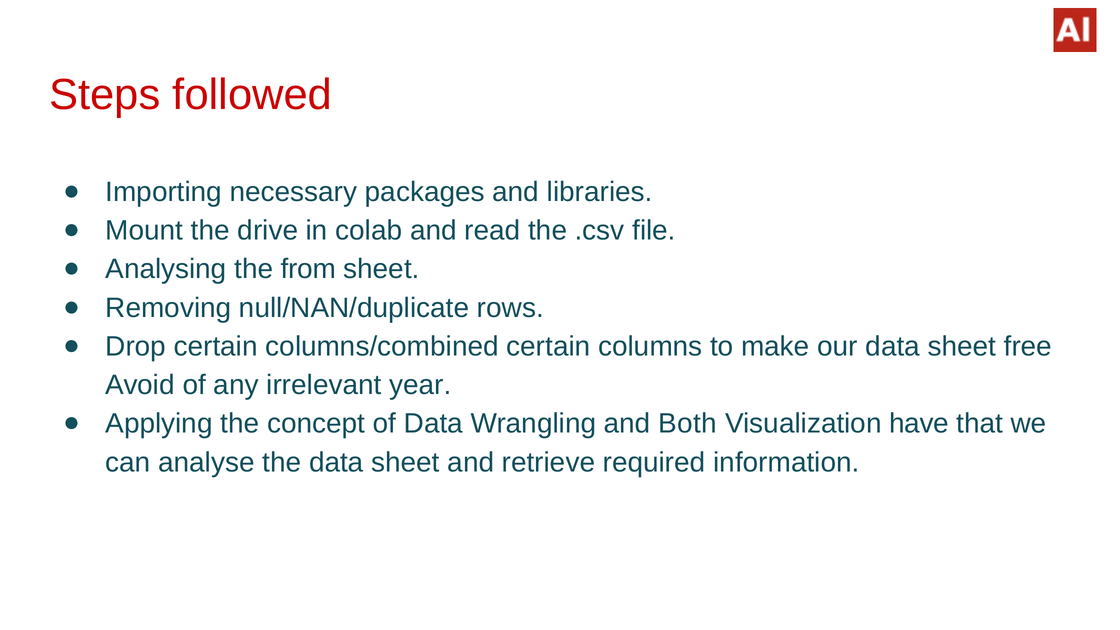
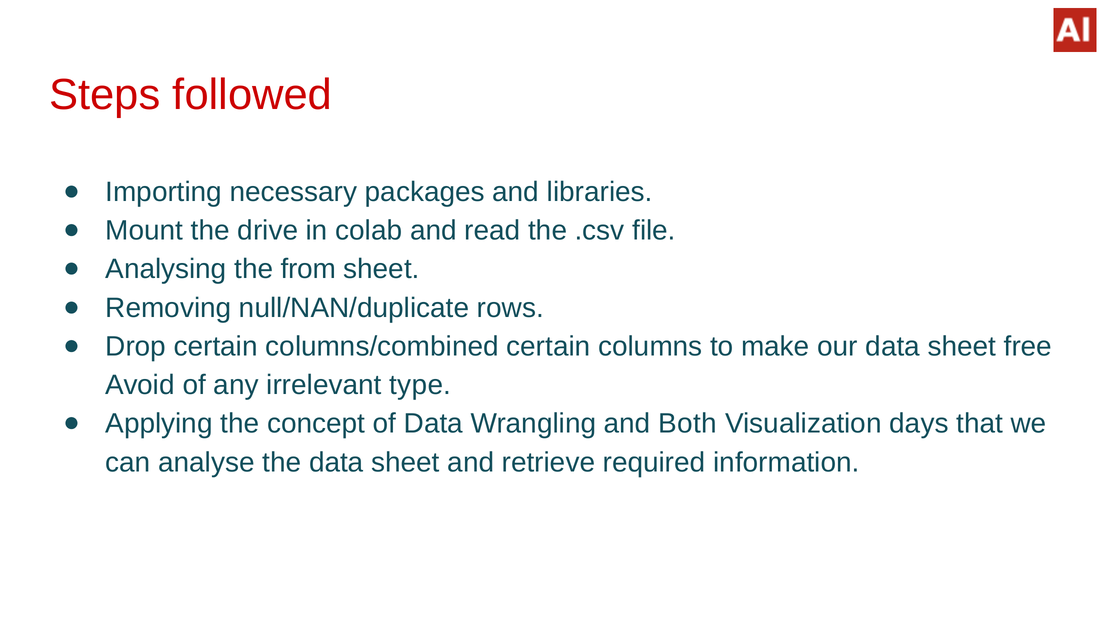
year: year -> type (420, 385)
have: have -> days (919, 424)
